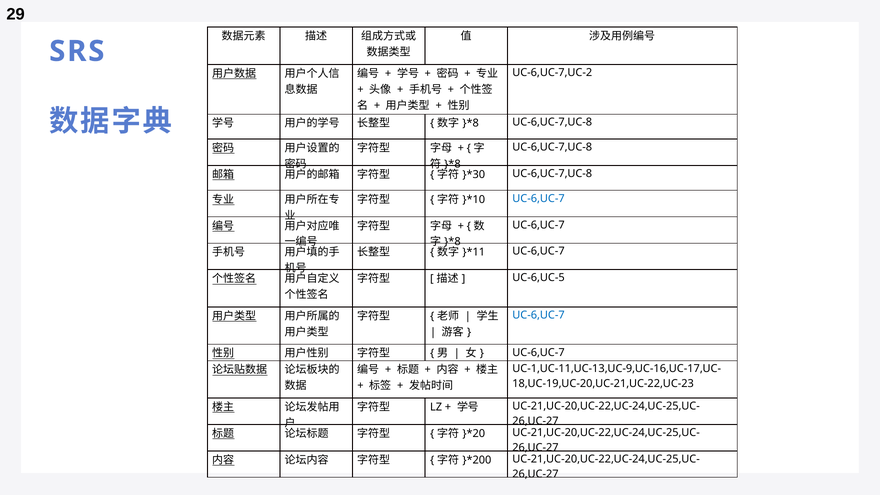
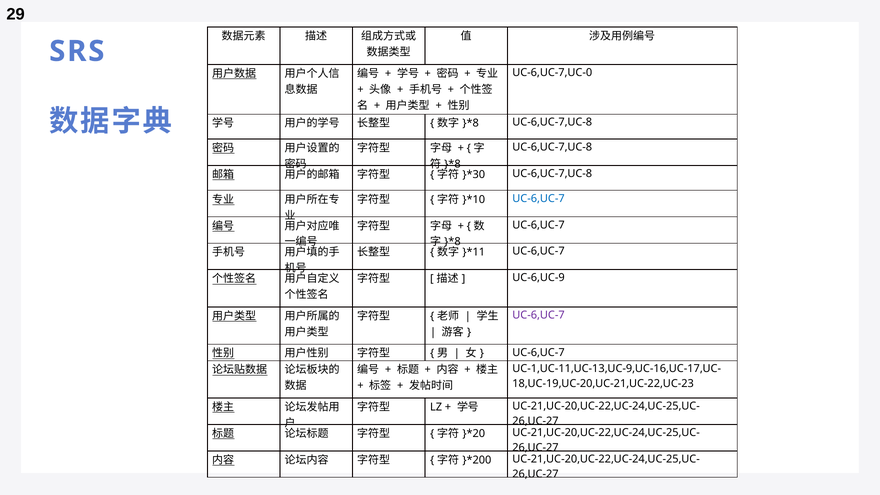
UC-6,UC-7,UC-2: UC-6,UC-7,UC-2 -> UC-6,UC-7,UC-0 (552, 73)
UC-6,UC-5: UC-6,UC-5 -> UC-6,UC-9 (539, 278)
UC-6,UC-7 colour: blue -> purple (539, 315)
